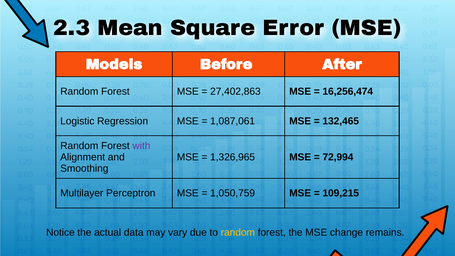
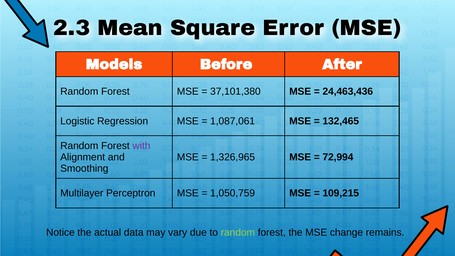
27,402,863: 27,402,863 -> 37,101,380 (235, 91)
16,256,474: 16,256,474 -> 24,463,436 (348, 91)
random colour: yellow -> light green (238, 233)
